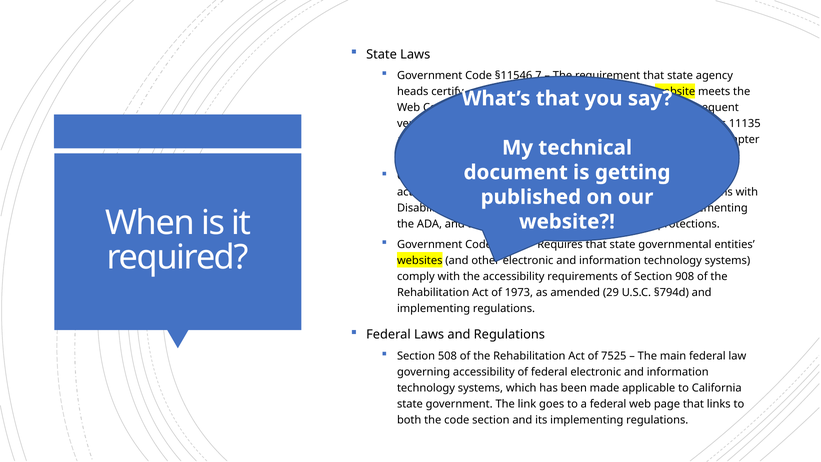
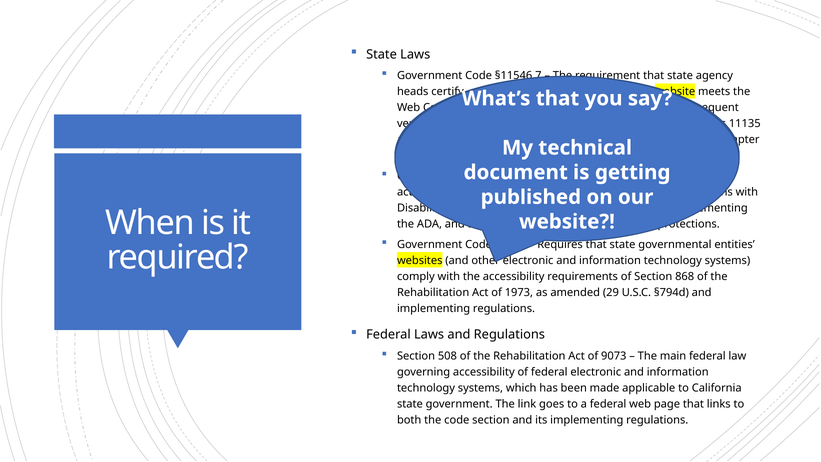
908: 908 -> 868 (685, 276)
7525: 7525 -> 9073 (614, 356)
